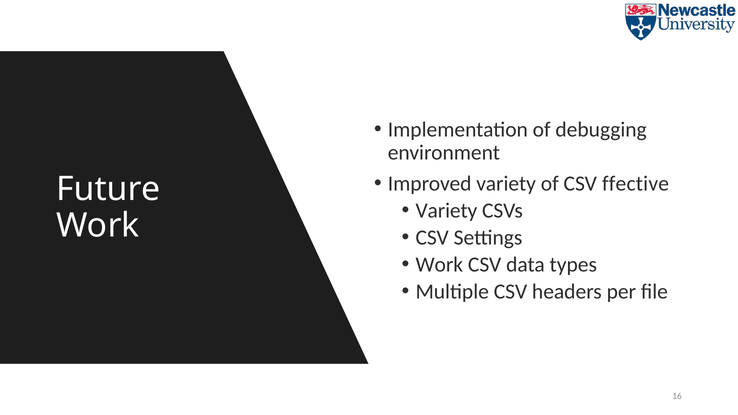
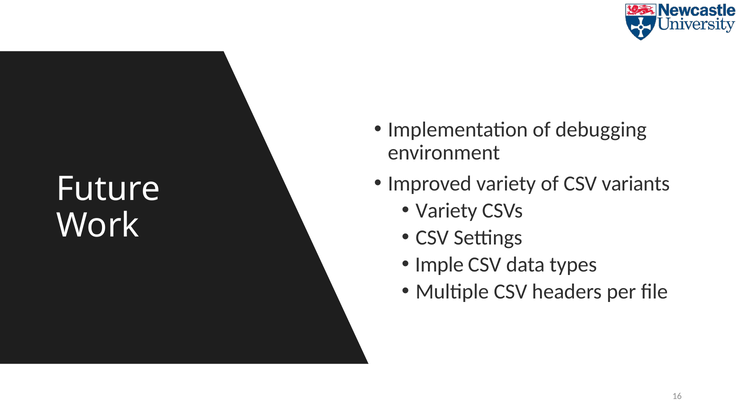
ffective: ffective -> variants (636, 184)
Work: Work -> Imple (439, 265)
